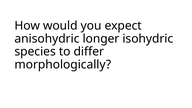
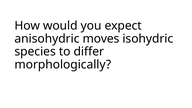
longer: longer -> moves (101, 39)
